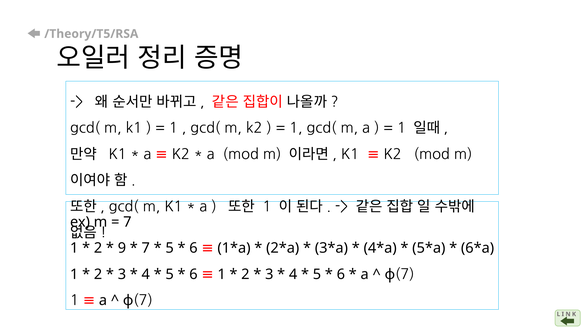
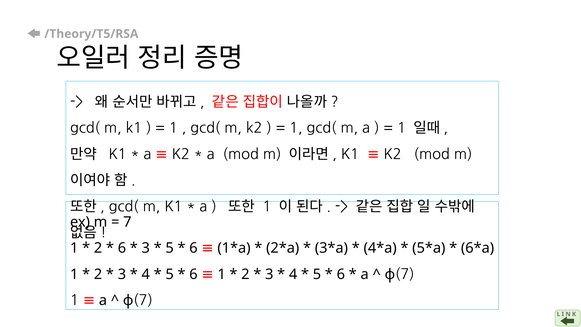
9: 9 -> 6 (122, 248)
7: 7 -> 3 (146, 248)
